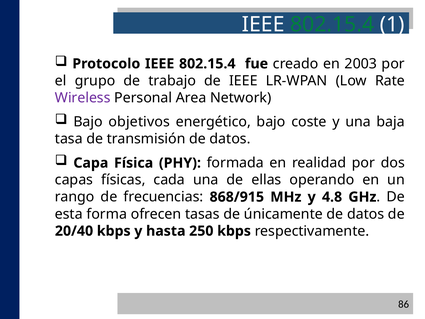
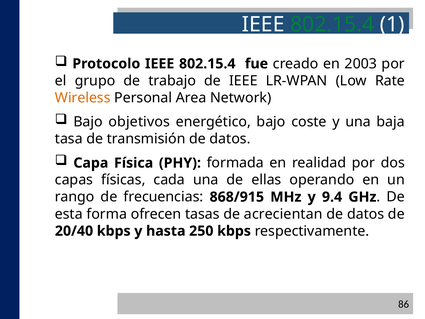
Wireless colour: purple -> orange (83, 98)
4.8: 4.8 -> 9.4 (332, 197)
únicamente: únicamente -> acrecientan (283, 214)
